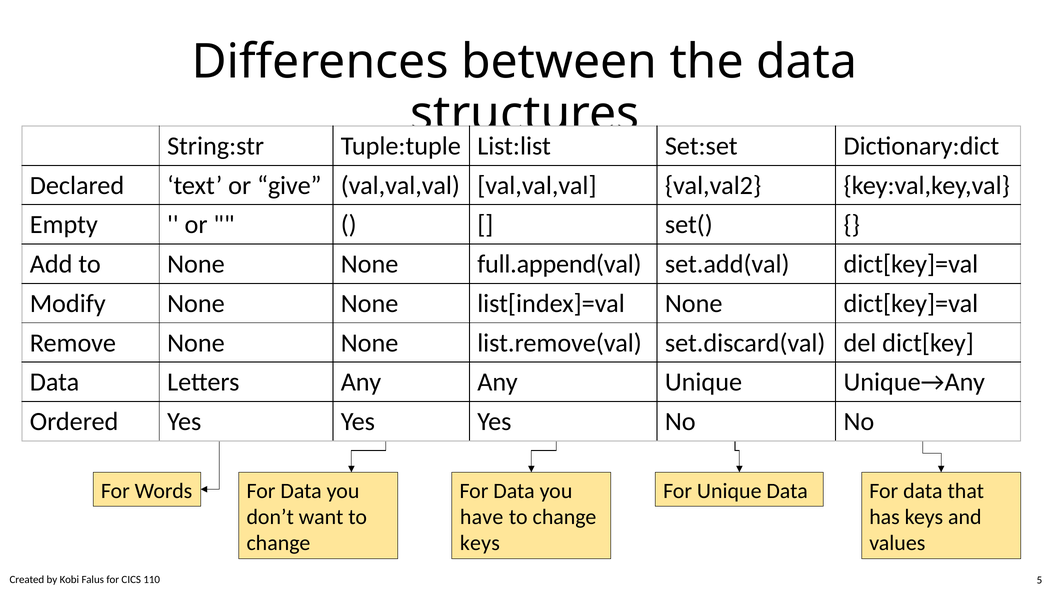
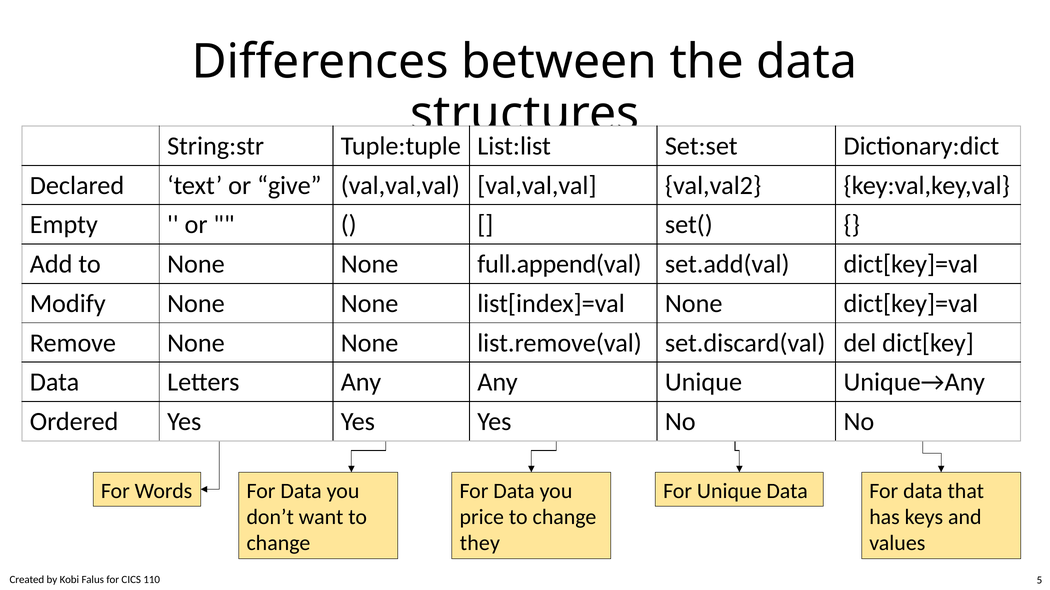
have: have -> price (482, 518)
keys: keys -> they (480, 544)
